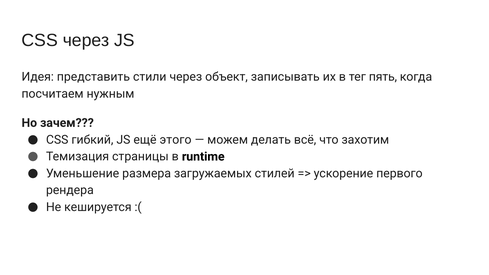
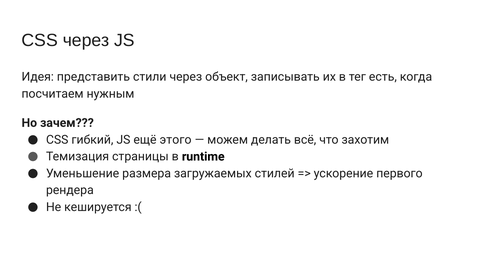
пять: пять -> есть (383, 77)
